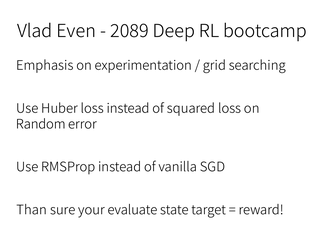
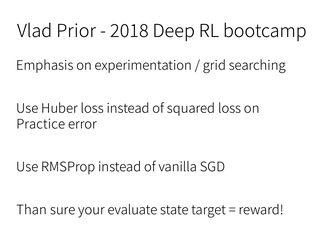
Even: Even -> Prior (76, 31)
2089: 2089 -> 2018 (129, 31)
Random: Random -> Practice (41, 124)
